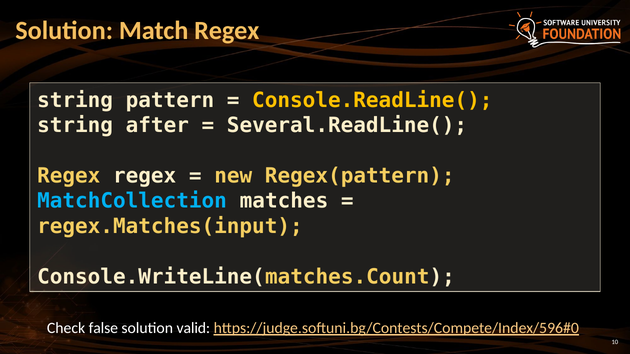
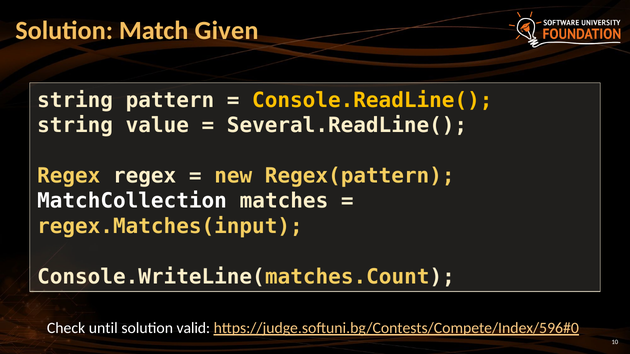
Match Regex: Regex -> Given (227, 31)
after: after -> value (157, 126)
MatchCollection colour: light blue -> white (132, 201)
false: false -> until (103, 328)
